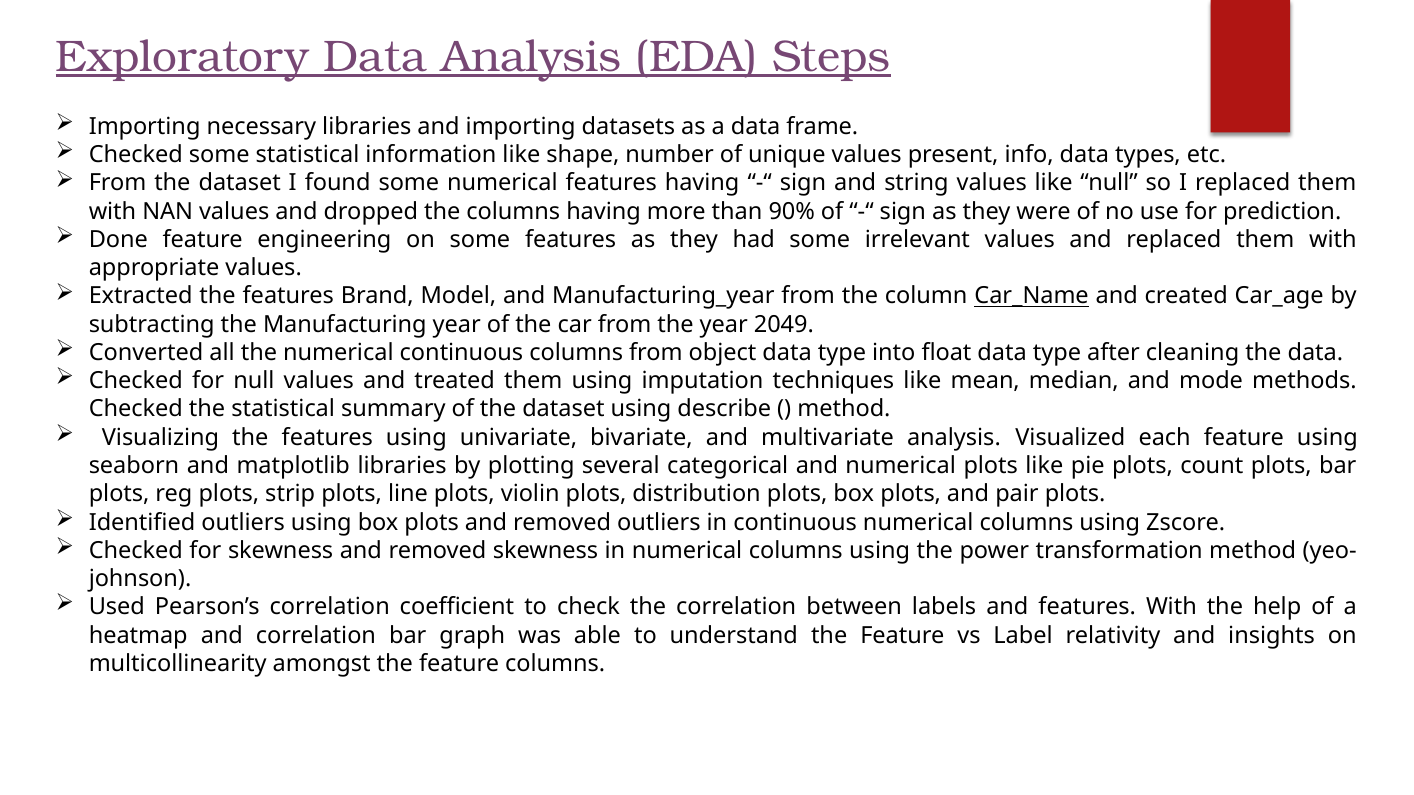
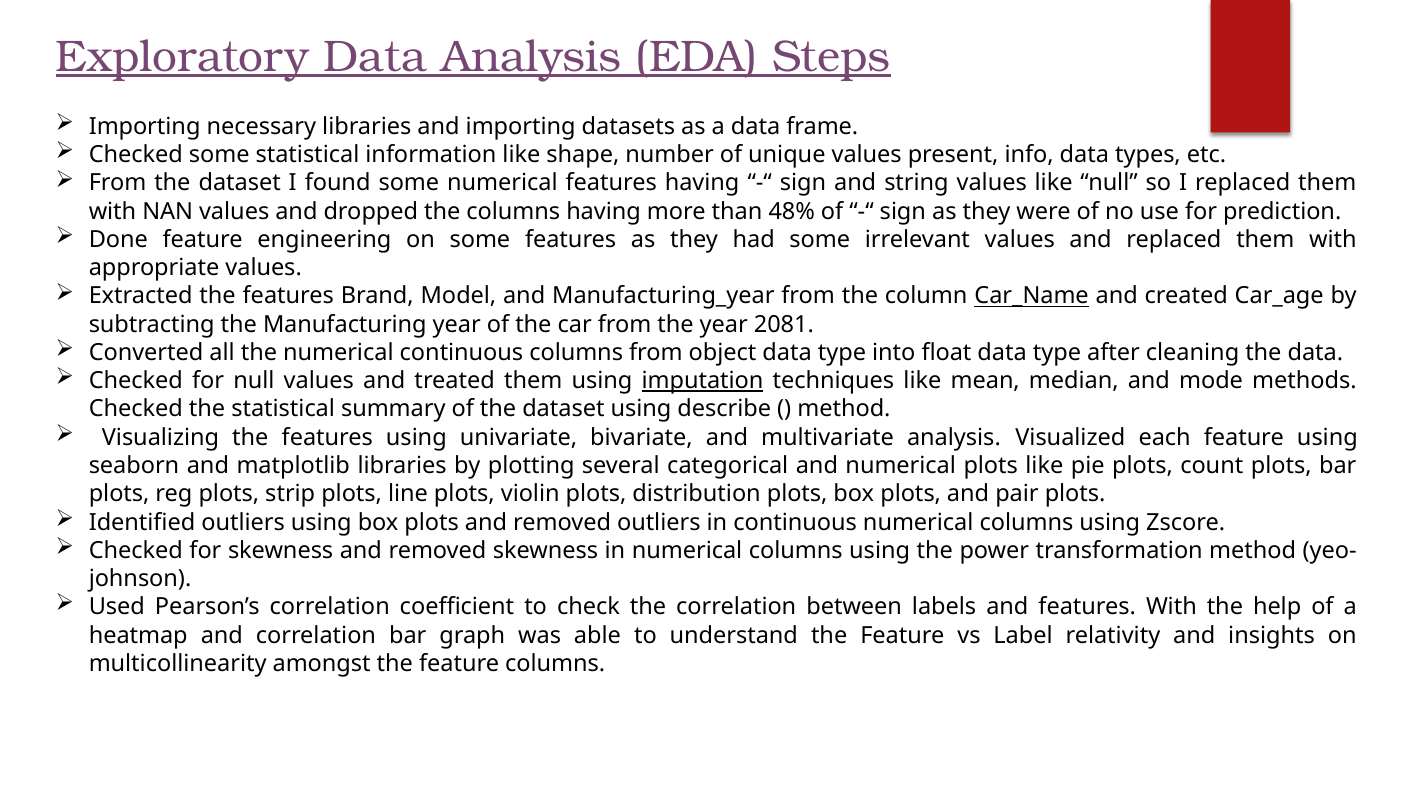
90%: 90% -> 48% (792, 212)
2049: 2049 -> 2081 (784, 325)
imputation underline: none -> present (703, 381)
